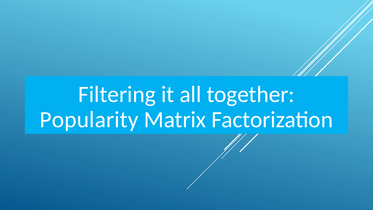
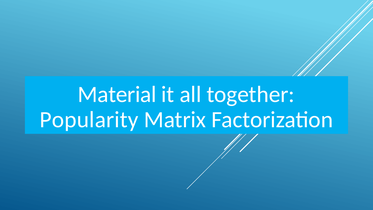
Filtering: Filtering -> Material (117, 94)
